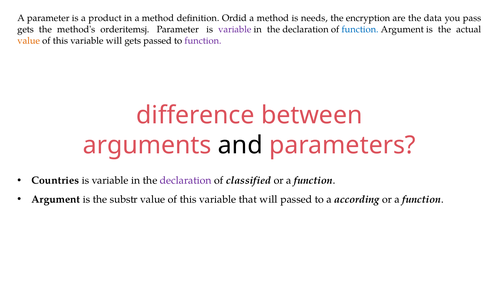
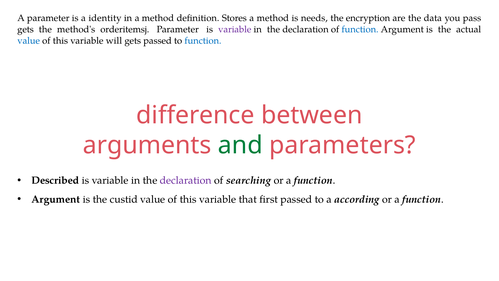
product: product -> identity (105, 18)
Ordid: Ordid -> Stores (234, 18)
value colour: orange -> blue (29, 41)
function colour: purple -> blue (203, 41)
and colour: black -> green (240, 145)
Countries: Countries -> Described (55, 180)
classified: classified -> searching (249, 180)
substr: substr -> custid (124, 199)
that will: will -> first (269, 199)
